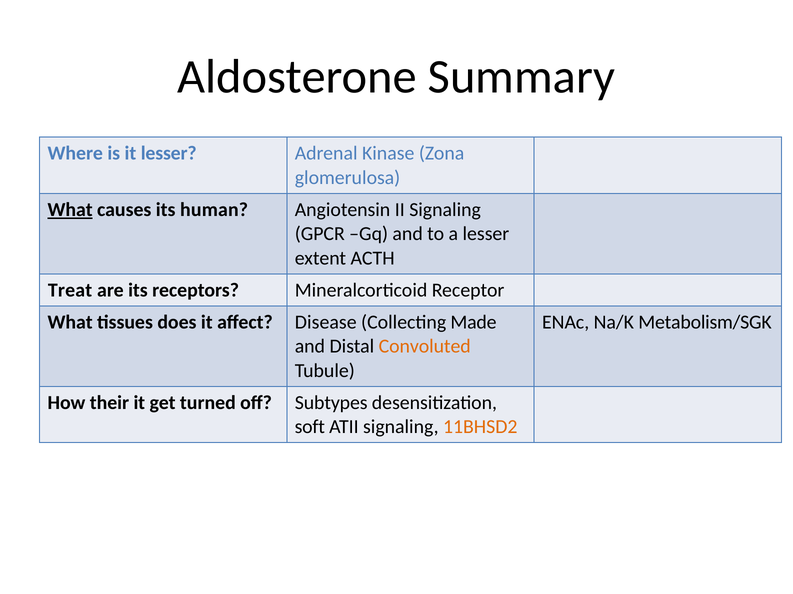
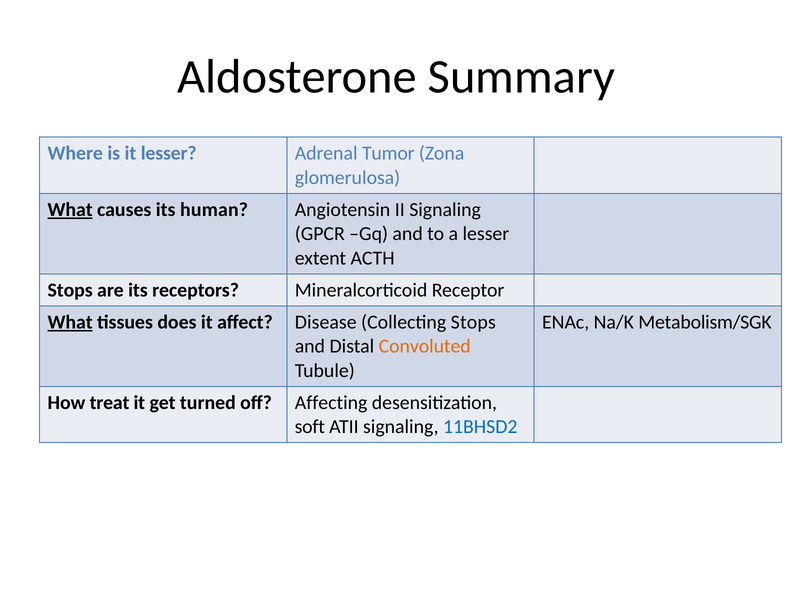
Kinase: Kinase -> Tumor (388, 154)
Treat: Treat -> Stops (70, 290)
What underline: none -> present (70, 323)
Collecting Made: Made -> Stops (473, 323)
their: their -> treat (110, 403)
Subtypes: Subtypes -> Affecting (331, 403)
11BHSD2 colour: orange -> blue (480, 427)
